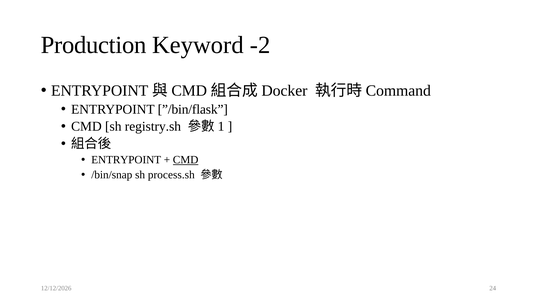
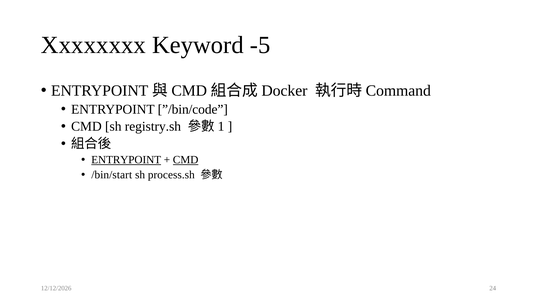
Production: Production -> Xxxxxxxx (93, 45)
-2: -2 -> -5 (260, 45)
”/bin/flask: ”/bin/flask -> ”/bin/code (193, 109)
ENTRYPOINT underline: none -> present (126, 160)
/bin/snap: /bin/snap -> /bin/start (112, 175)
